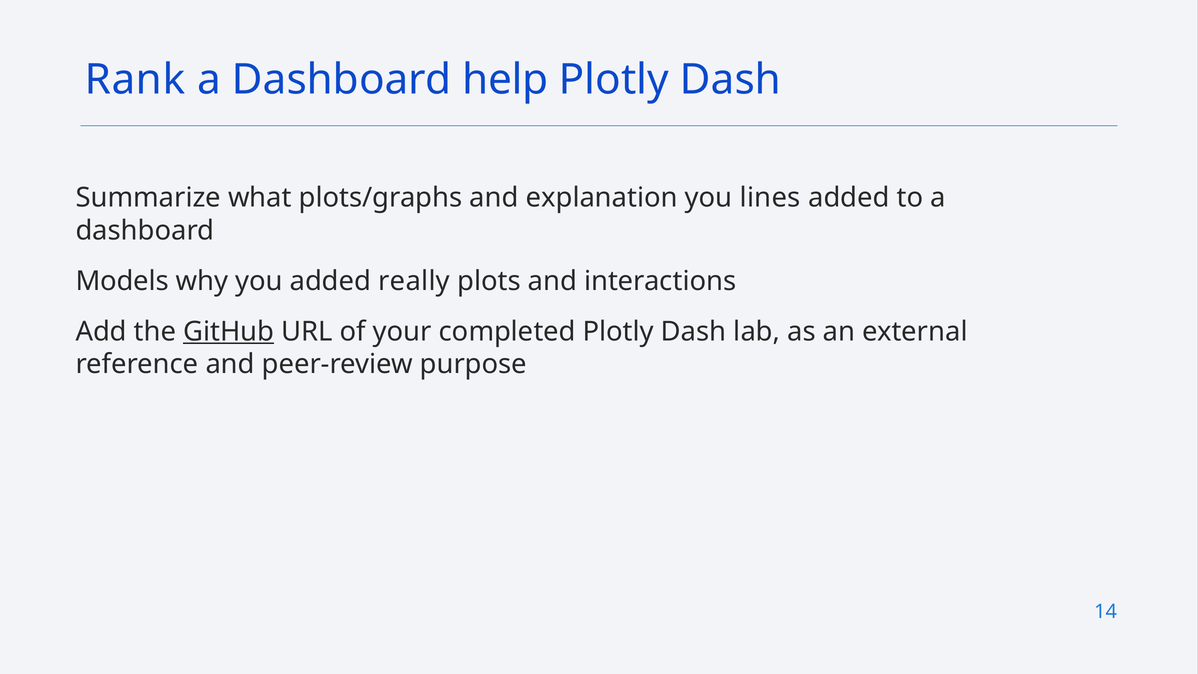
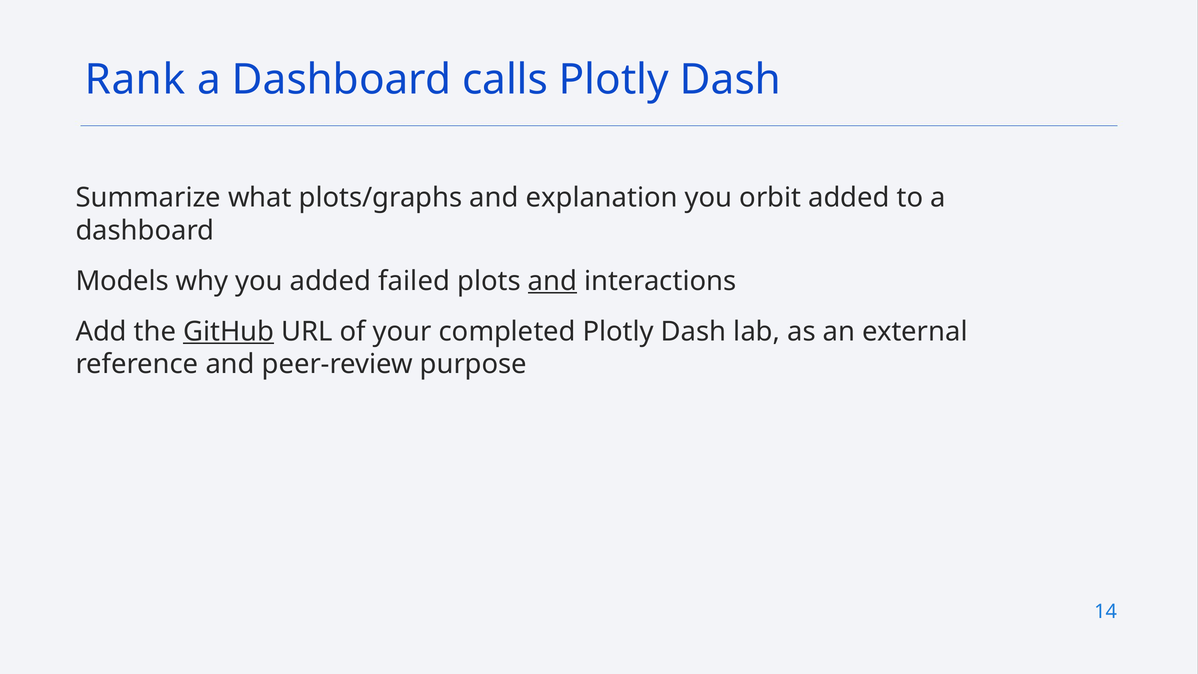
help: help -> calls (505, 80)
lines: lines -> orbit (770, 198)
really: really -> failed (414, 281)
and underline: none -> present (552, 281)
